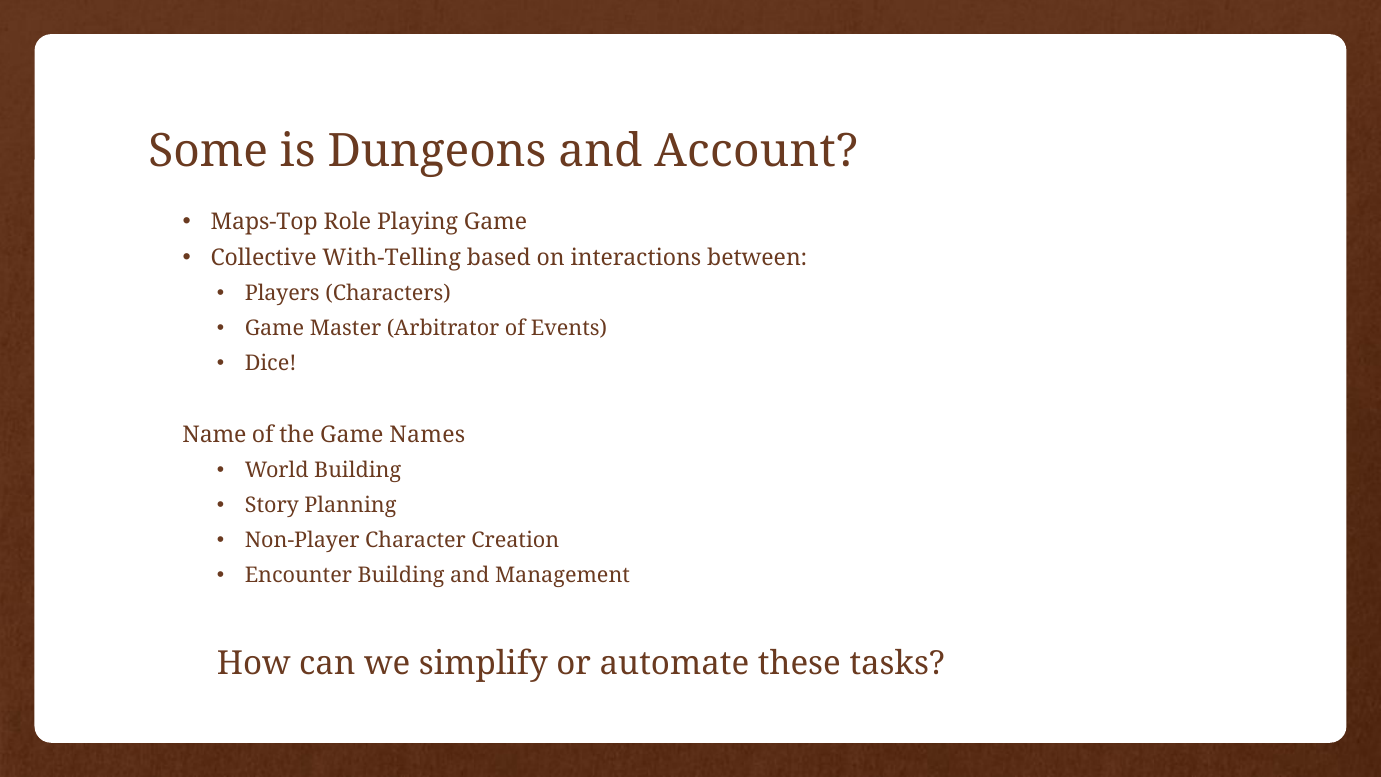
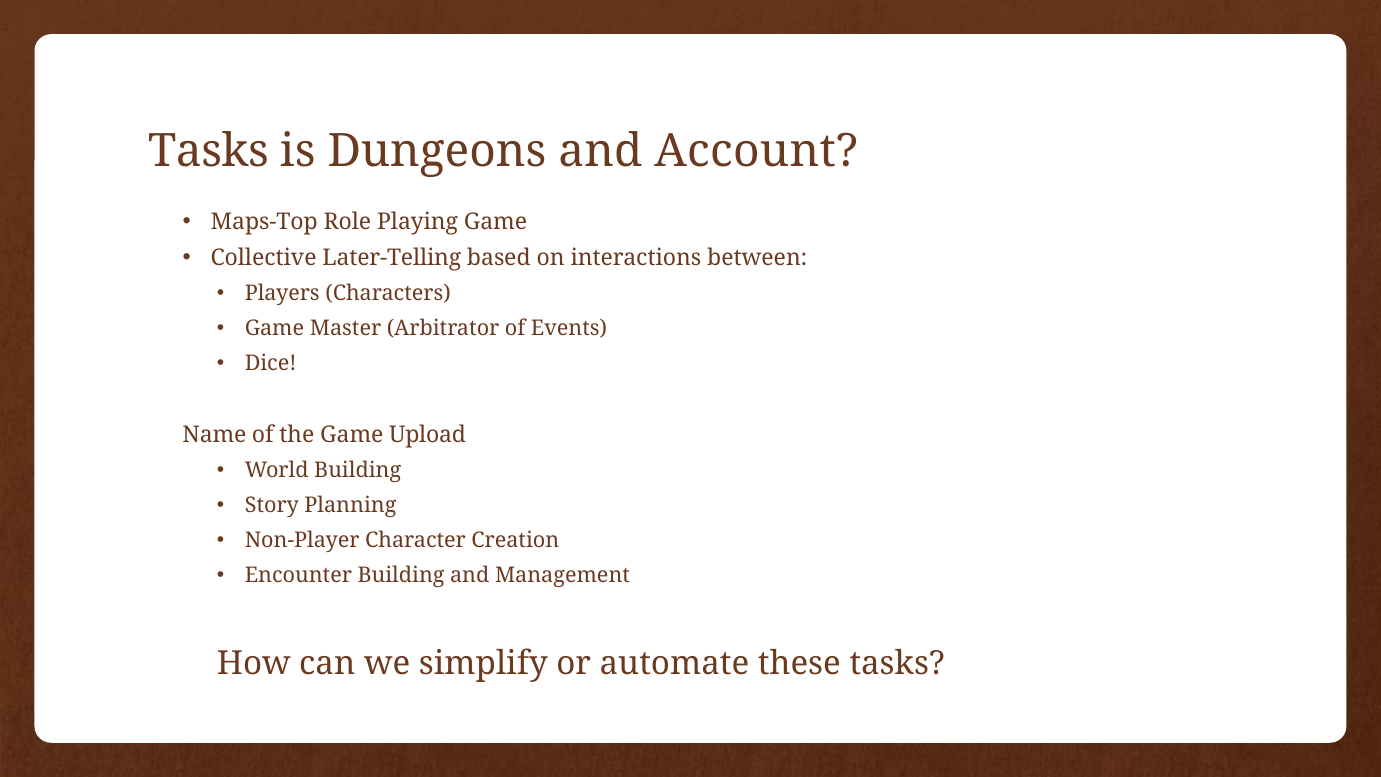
Some: Some -> Tasks (208, 152)
With-Telling: With-Telling -> Later-Telling (392, 258)
Names: Names -> Upload (428, 435)
